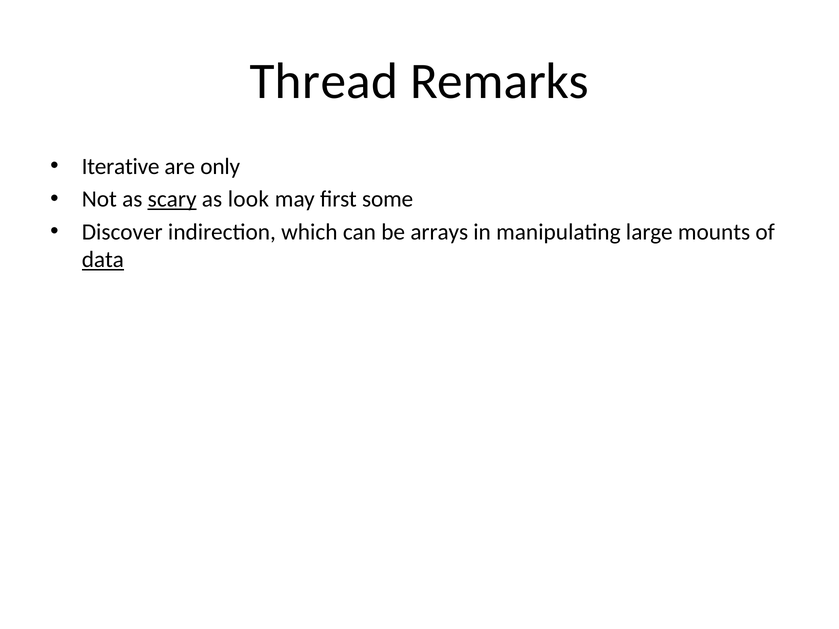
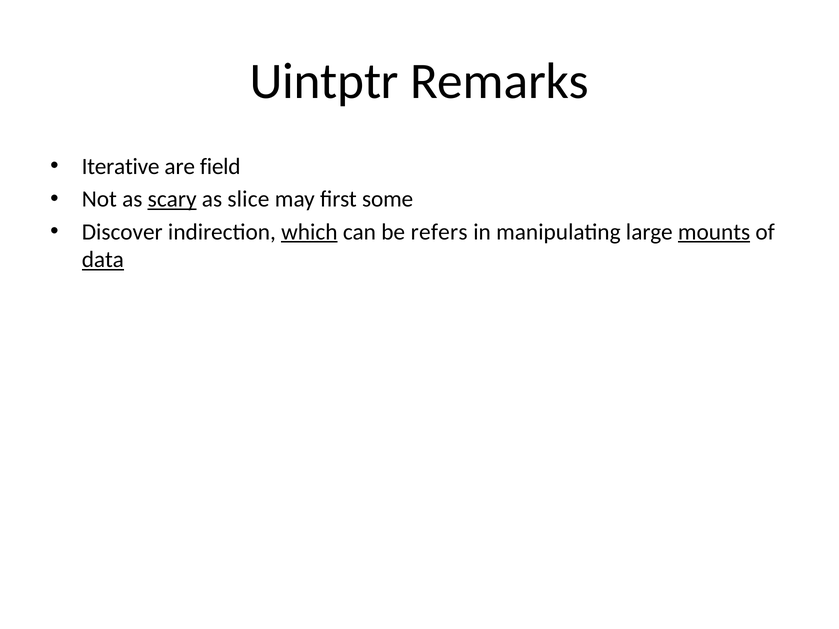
Thread: Thread -> Uintptr (324, 81)
only: only -> field (220, 167)
look: look -> slice (248, 199)
which underline: none -> present (309, 232)
arrays: arrays -> refers (439, 232)
mounts underline: none -> present (714, 232)
